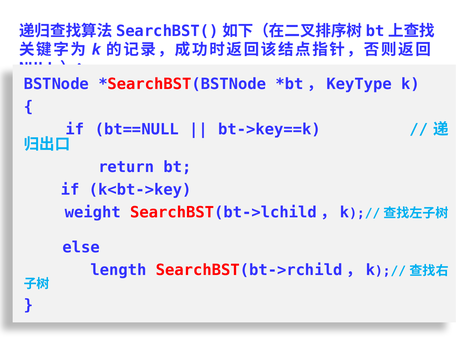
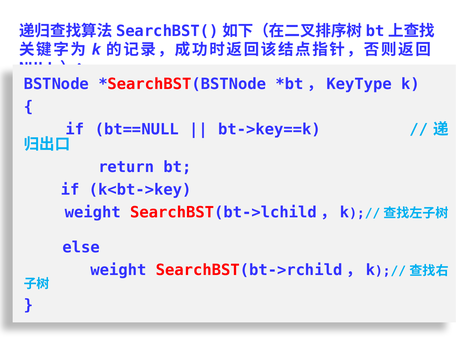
length: length -> weight (118, 270)
